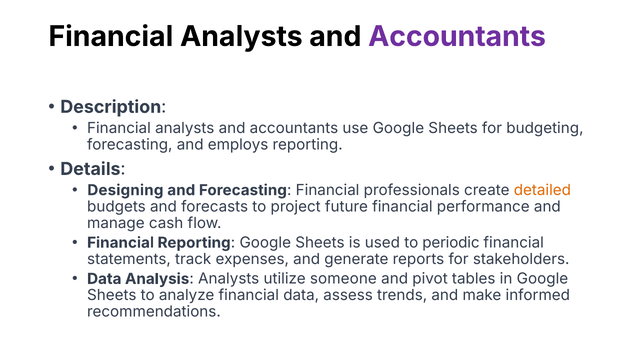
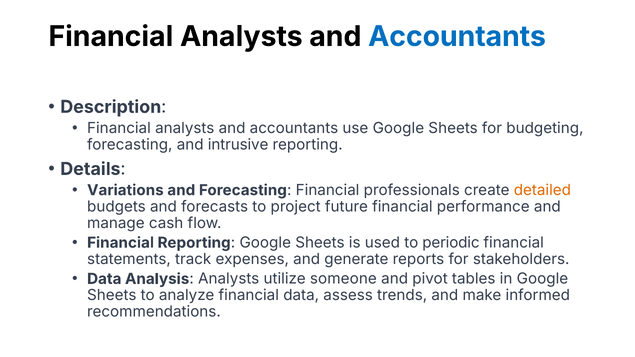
Accountants colour: purple -> blue (457, 37)
employs: employs -> intrusive (238, 145)
Designing: Designing -> Variations (125, 190)
